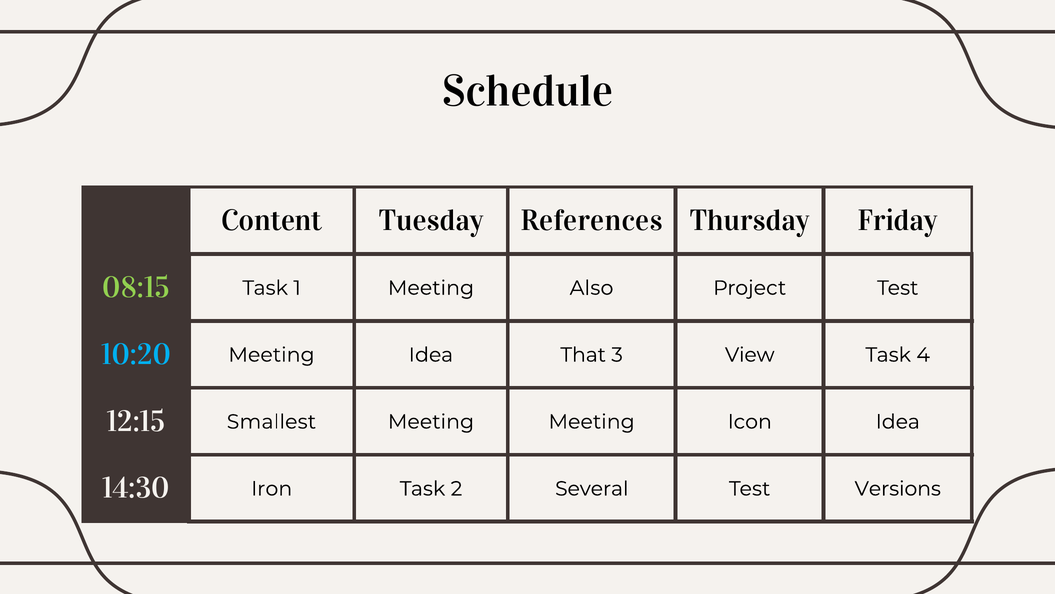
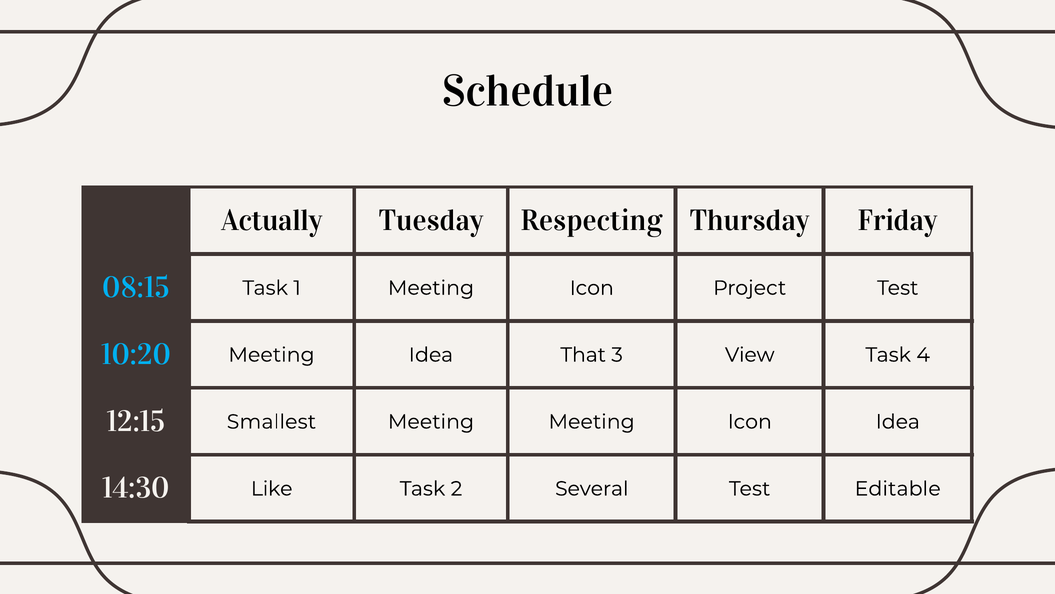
Content: Content -> Actually (272, 220)
References: References -> Respecting (592, 220)
08:15 colour: light green -> light blue (136, 287)
1 Meeting Also: Also -> Icon (592, 288)
Iron: Iron -> Like (272, 488)
Versions: Versions -> Editable (898, 488)
